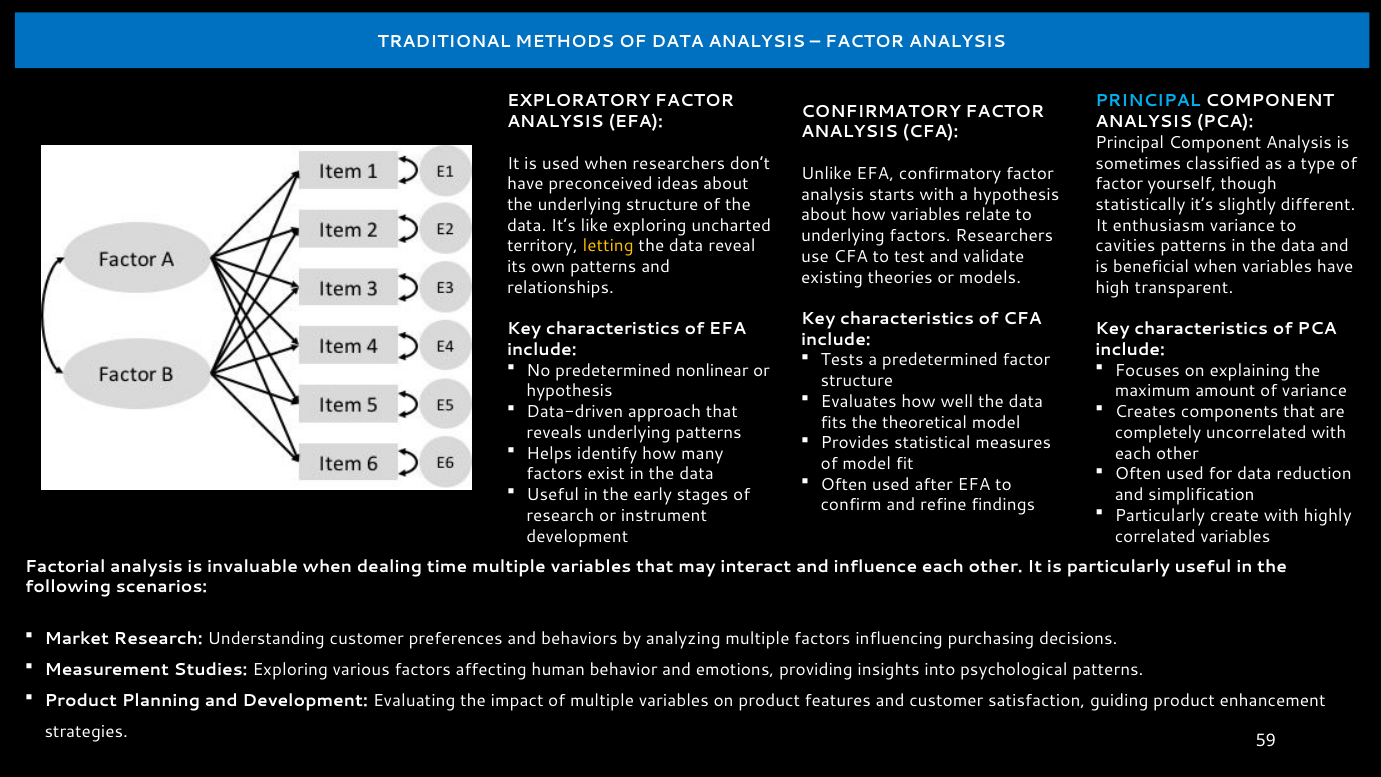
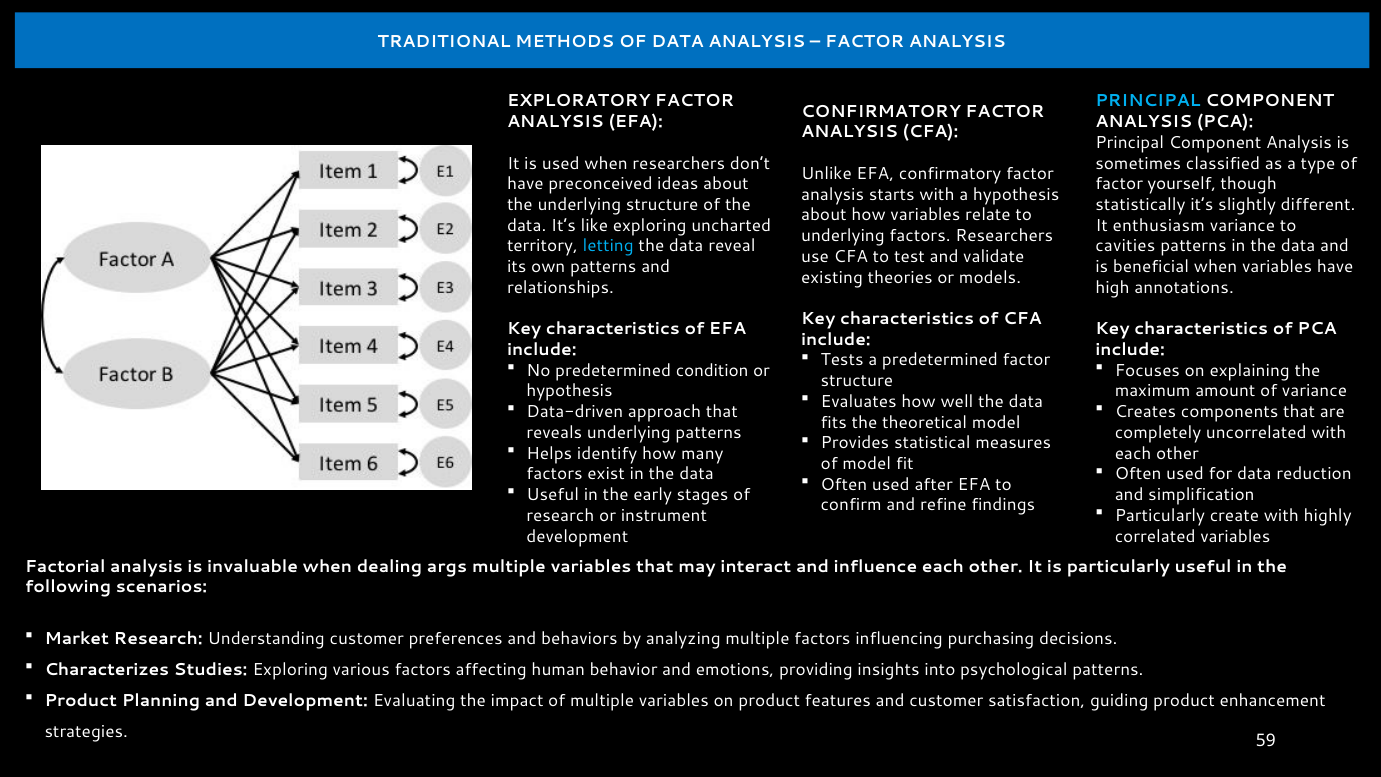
letting colour: yellow -> light blue (608, 246)
transparent: transparent -> annotations (1184, 288)
nonlinear: nonlinear -> condition (712, 370)
time: time -> args (447, 566)
Measurement: Measurement -> Characterizes (107, 670)
